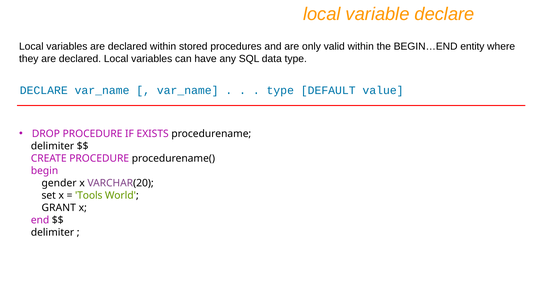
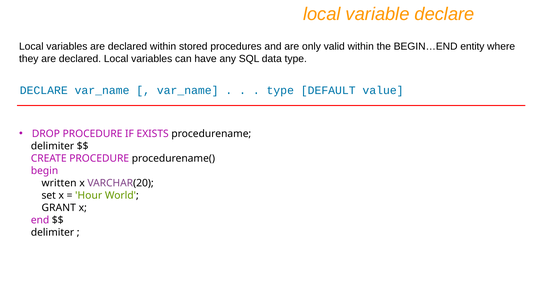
gender: gender -> written (59, 183)
Tools: Tools -> Hour (89, 195)
